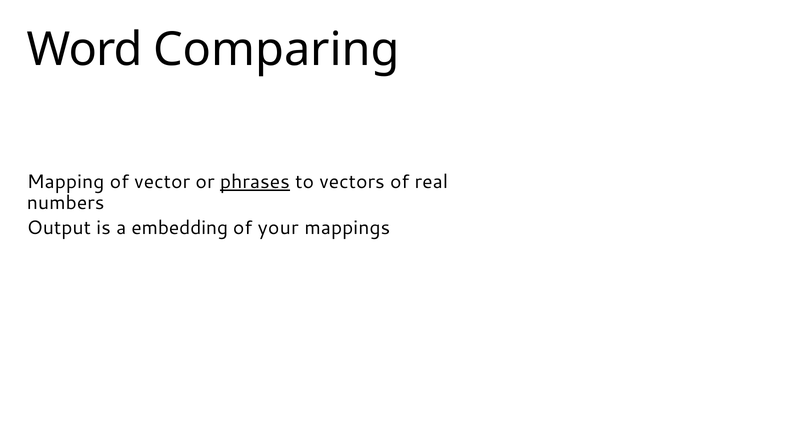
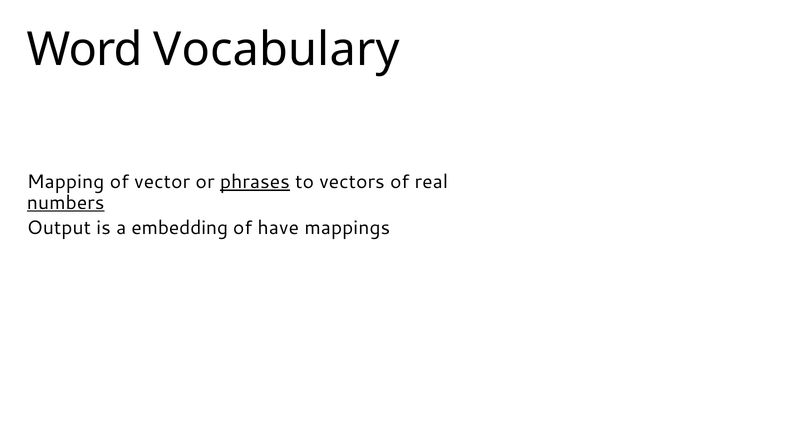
Comparing: Comparing -> Vocabulary (276, 50)
numbers underline: none -> present (66, 203)
your: your -> have (278, 228)
